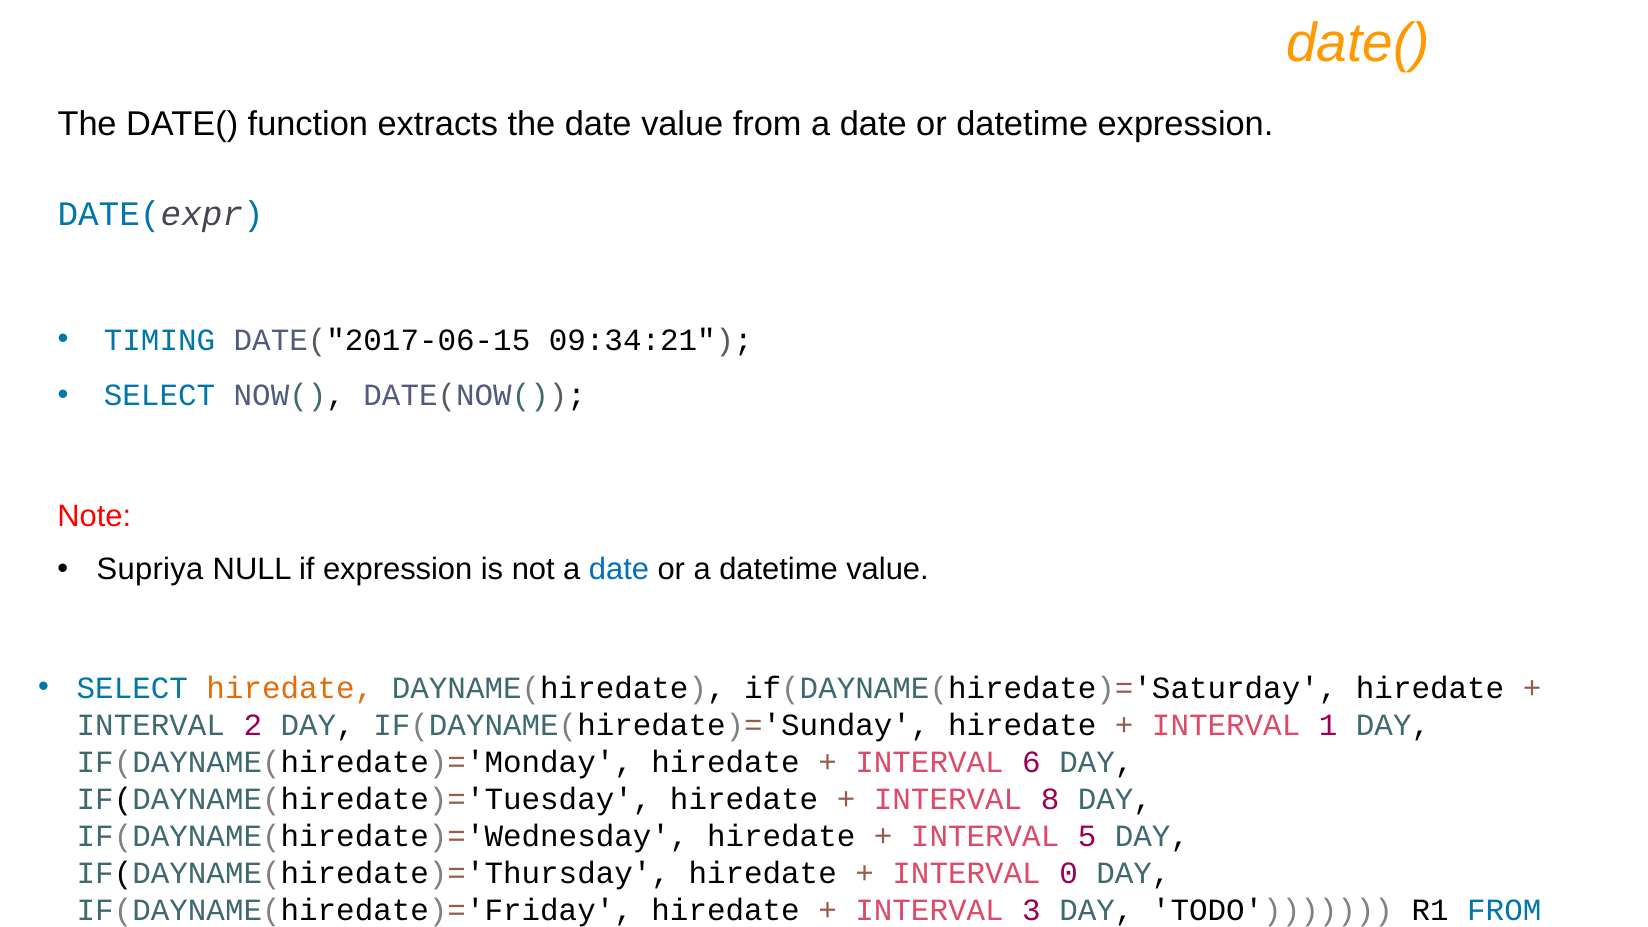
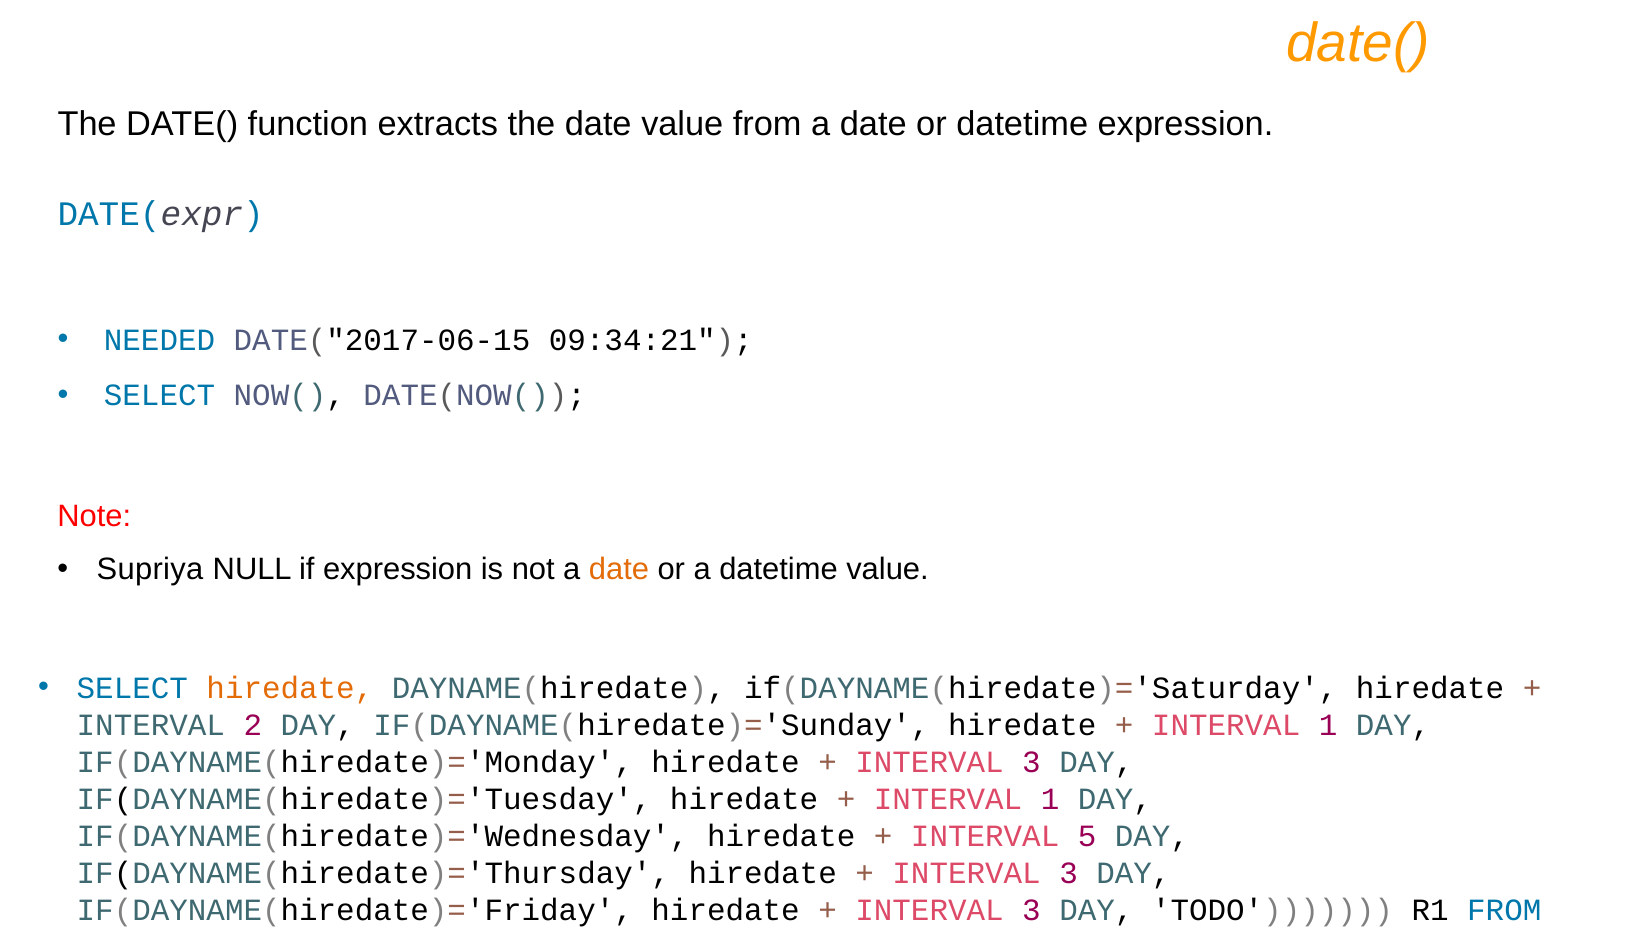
TIMING: TIMING -> NEEDED (160, 340)
date colour: blue -> orange (619, 570)
6: 6 -> 3 (1031, 762)
8: 8 -> 1 (1050, 799)
0: 0 -> 3 (1069, 873)
